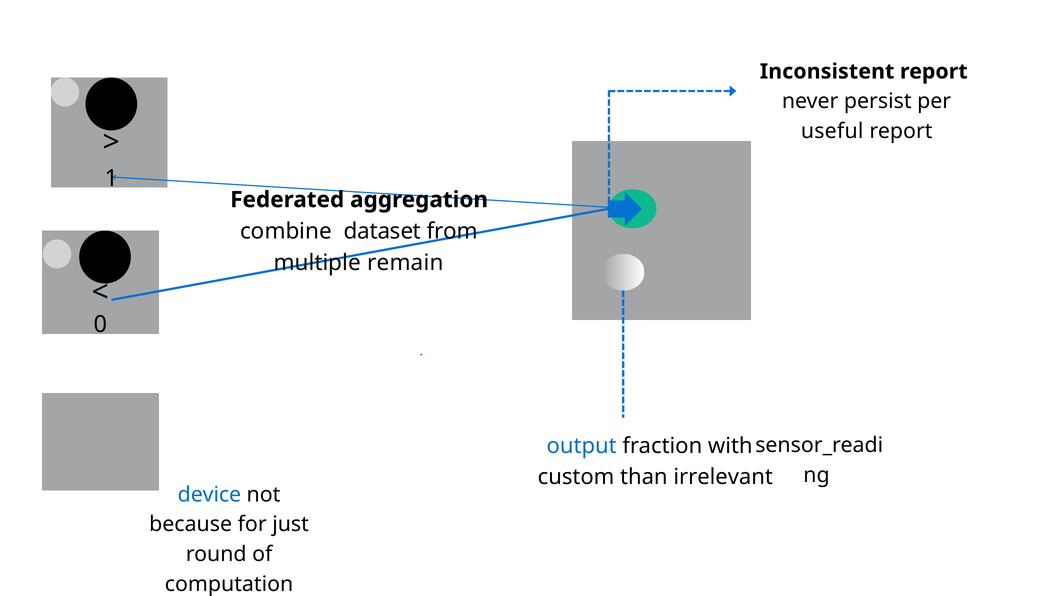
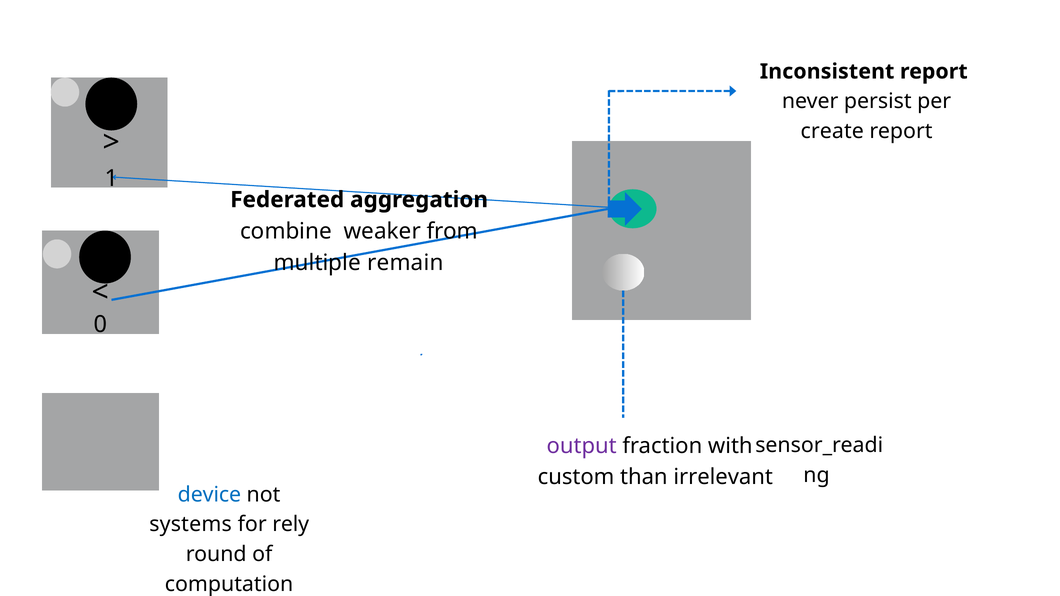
useful: useful -> create (832, 131)
dataset: dataset -> weaker (382, 231)
output colour: blue -> purple (582, 446)
because: because -> systems (191, 525)
just: just -> rely (291, 525)
